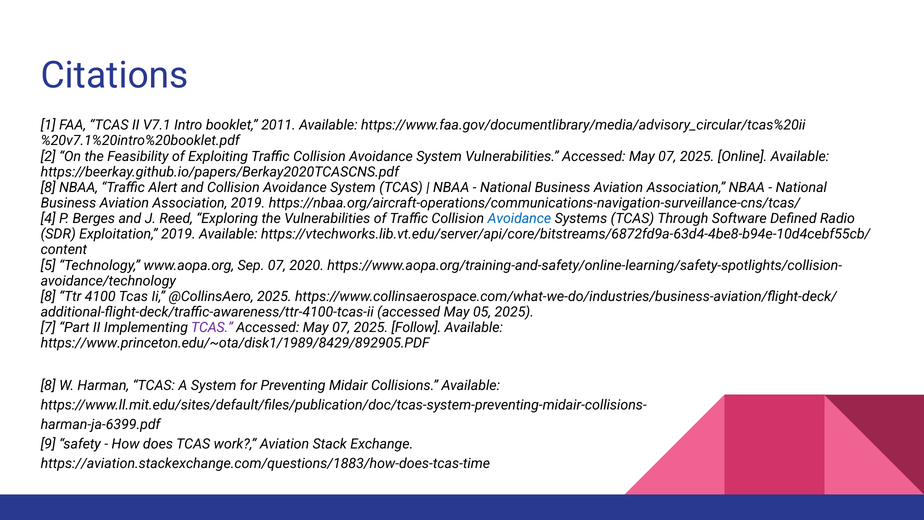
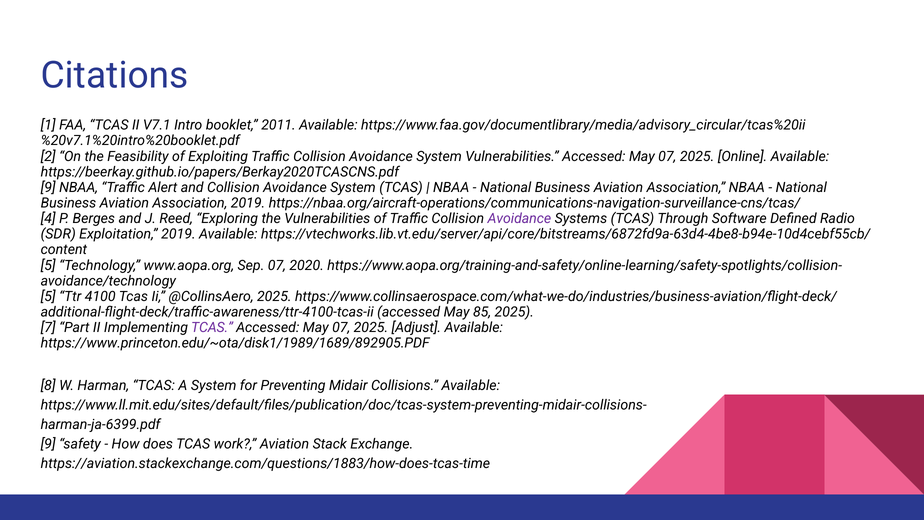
8: 8 -> 9 (48, 187)
Avoidance colour: blue -> purple (519, 219)
8: 8 -> 5 (48, 296)
05: 05 -> 85 (482, 312)
Follow: Follow -> Adjust (416, 328)
https://www.princeton.edu/~ota/disk1/1989/8429/892905.PDF: https://www.princeton.edu/~ota/disk1/1989/8429/892905.PDF -> https://www.princeton.edu/~ota/disk1/1989/1689/892905.PDF (235, 343)
